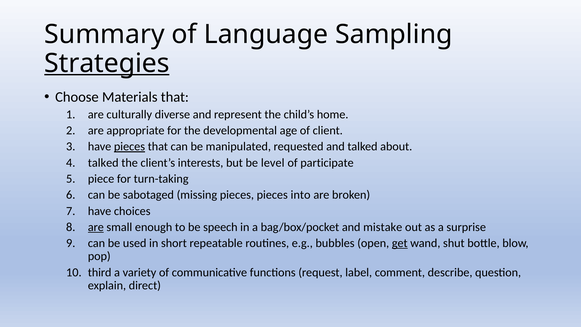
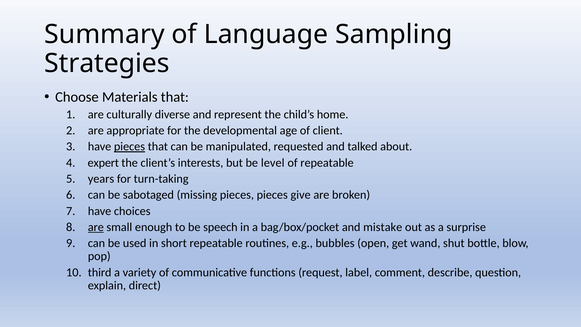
Strategies underline: present -> none (107, 63)
talked: talked -> expert (103, 163)
of participate: participate -> repeatable (327, 163)
piece: piece -> years (101, 179)
into: into -> give (301, 195)
get underline: present -> none (400, 243)
